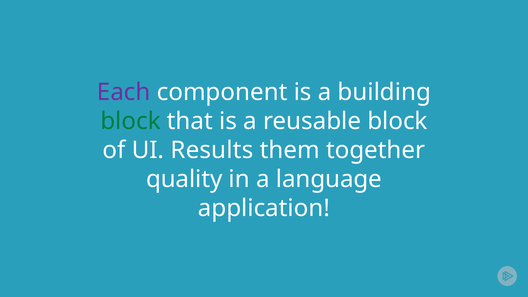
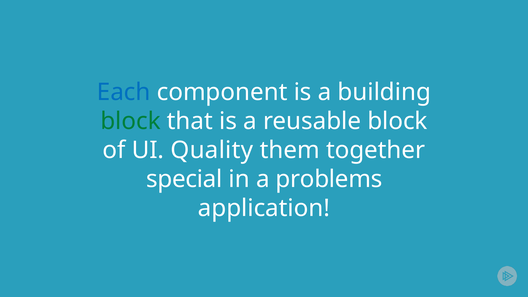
Each colour: purple -> blue (124, 92)
Results: Results -> Quality (212, 150)
quality: quality -> special (184, 179)
language: language -> problems (329, 179)
